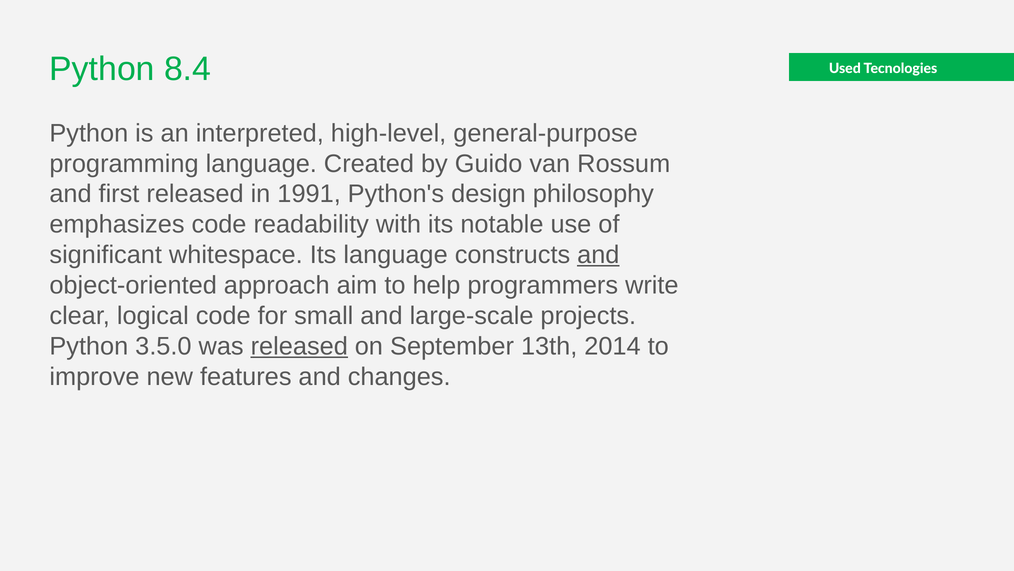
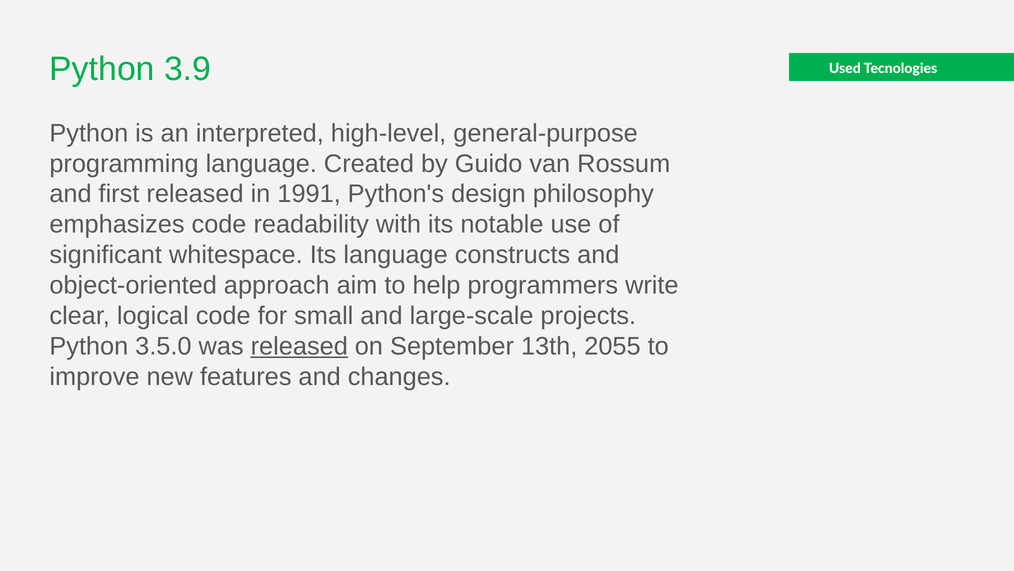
8.4: 8.4 -> 3.9 (188, 69)
and underline: present -> none (598, 255)
2014: 2014 -> 2055 (612, 346)
